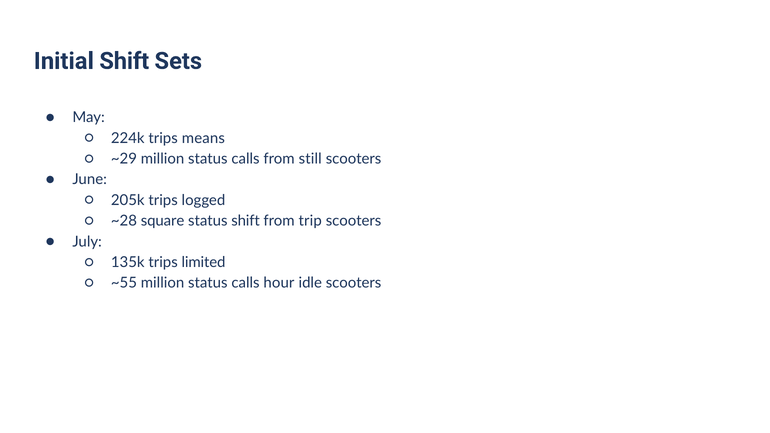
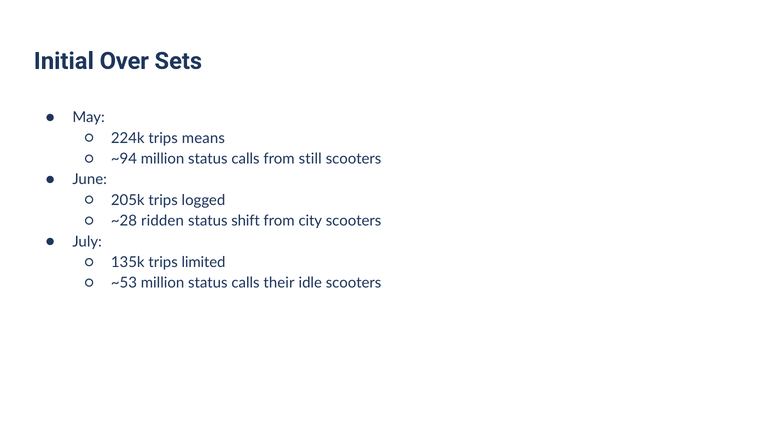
Initial Shift: Shift -> Over (124, 61)
~29: ~29 -> ~94 (124, 159)
square: square -> ridden (162, 221)
trip: trip -> city (310, 221)
~55: ~55 -> ~53 (124, 283)
hour: hour -> their (279, 283)
